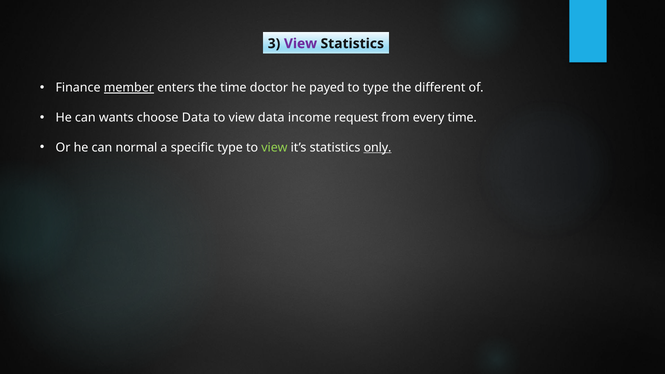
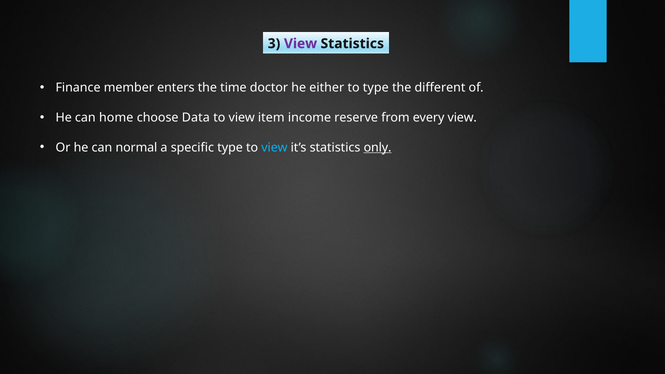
member underline: present -> none (129, 88)
payed: payed -> either (327, 88)
wants: wants -> home (116, 118)
view data: data -> item (271, 118)
request: request -> reserve (356, 118)
every time: time -> view (462, 118)
view colour: light green -> light blue (274, 148)
